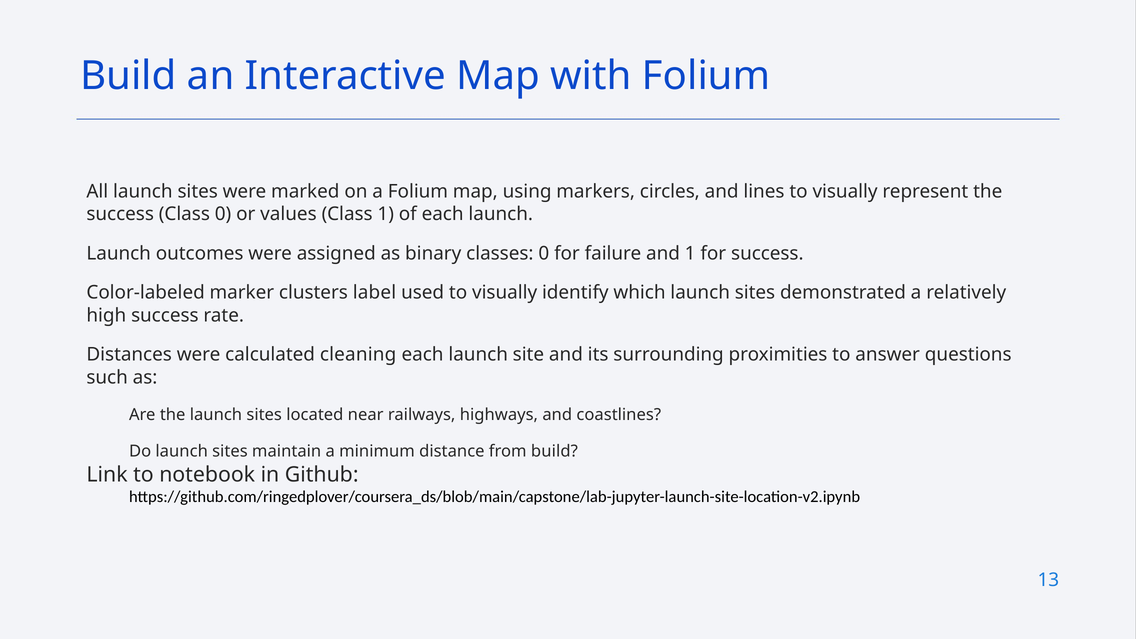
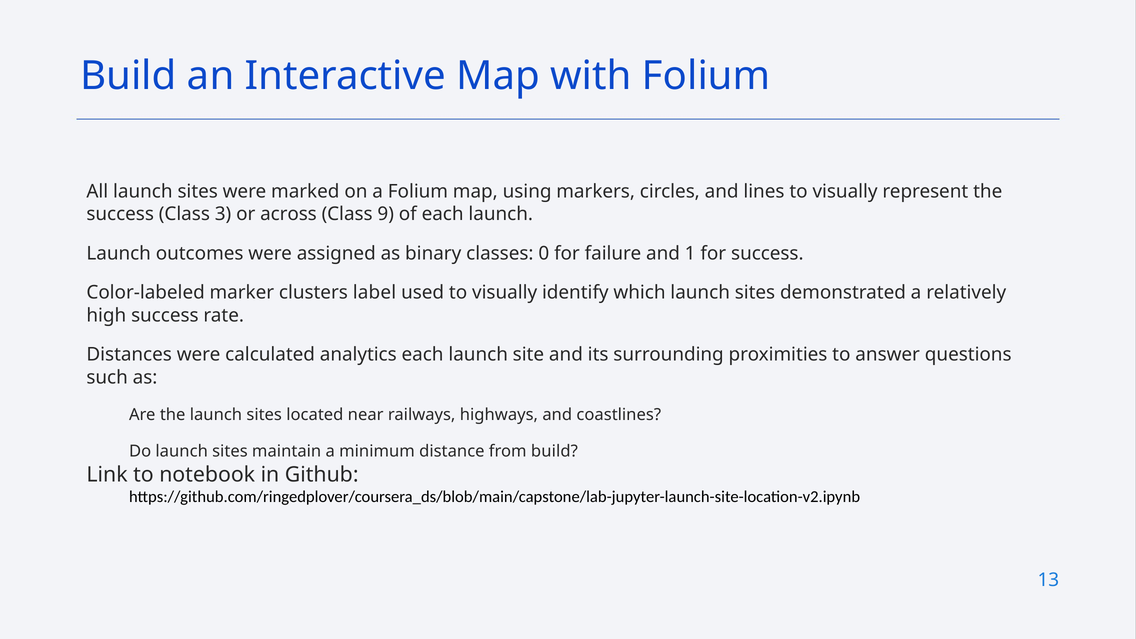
Class 0: 0 -> 3 (223, 214)
values: values -> across (288, 214)
Class 1: 1 -> 9 (386, 214)
cleaning: cleaning -> analytics (358, 355)
